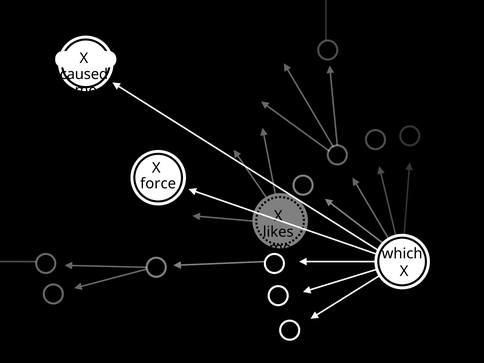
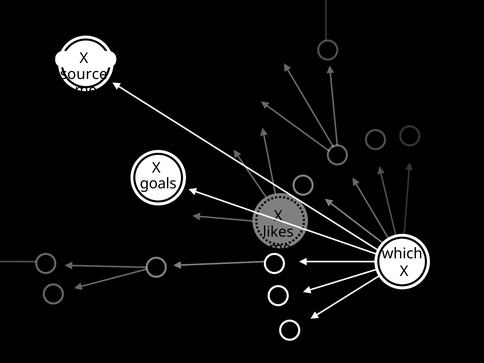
caused: caused -> source (84, 74)
force: force -> goals (158, 184)
